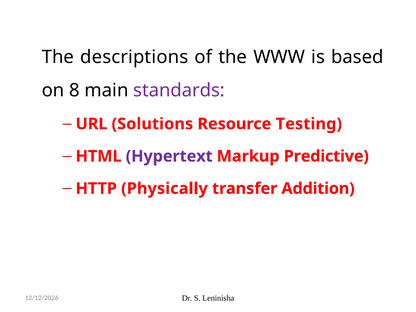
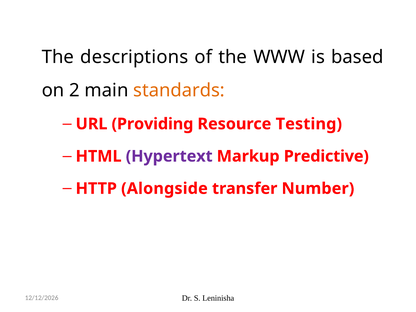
8: 8 -> 2 (74, 90)
standards colour: purple -> orange (179, 90)
Solutions: Solutions -> Providing (152, 124)
Physically: Physically -> Alongside (164, 189)
Addition: Addition -> Number (318, 189)
